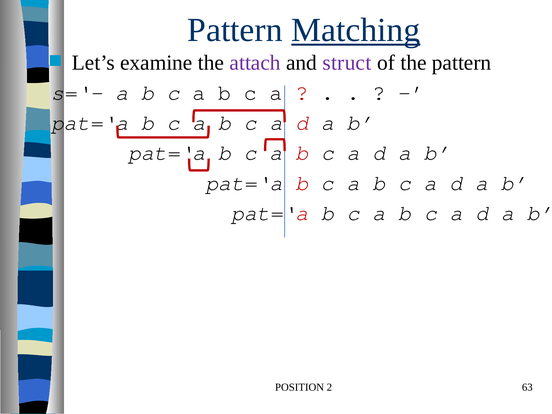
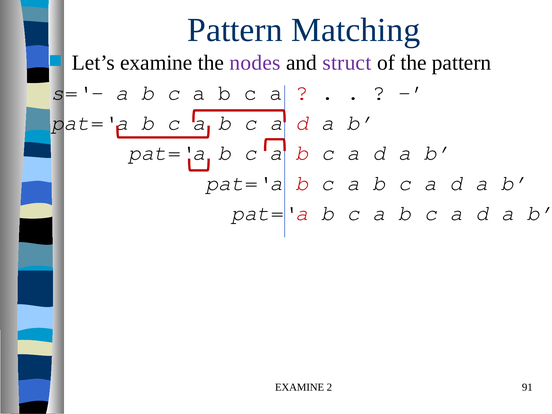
Matching underline: present -> none (356, 30)
attach: attach -> nodes (255, 63)
POSITION: POSITION -> EXAMINE (300, 387)
63: 63 -> 91 (527, 387)
